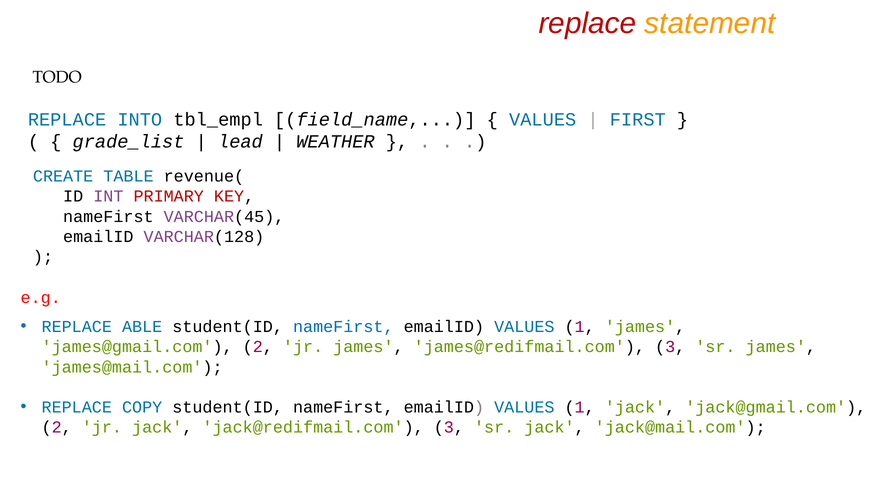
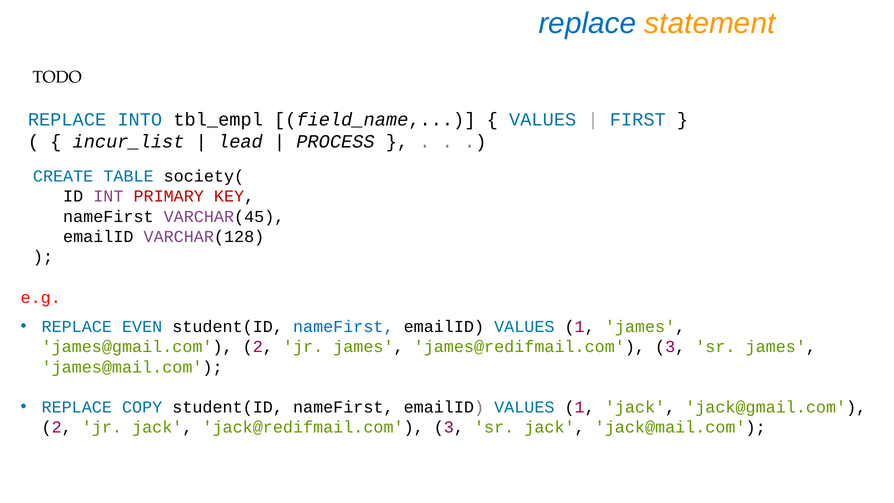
replace colour: red -> blue (587, 23)
grade_list: grade_list -> incur_list (129, 142)
WEATHER: WEATHER -> PROCESS (335, 142)
revenue(: revenue( -> society( (204, 176)
ABLE: ABLE -> EVEN (142, 327)
